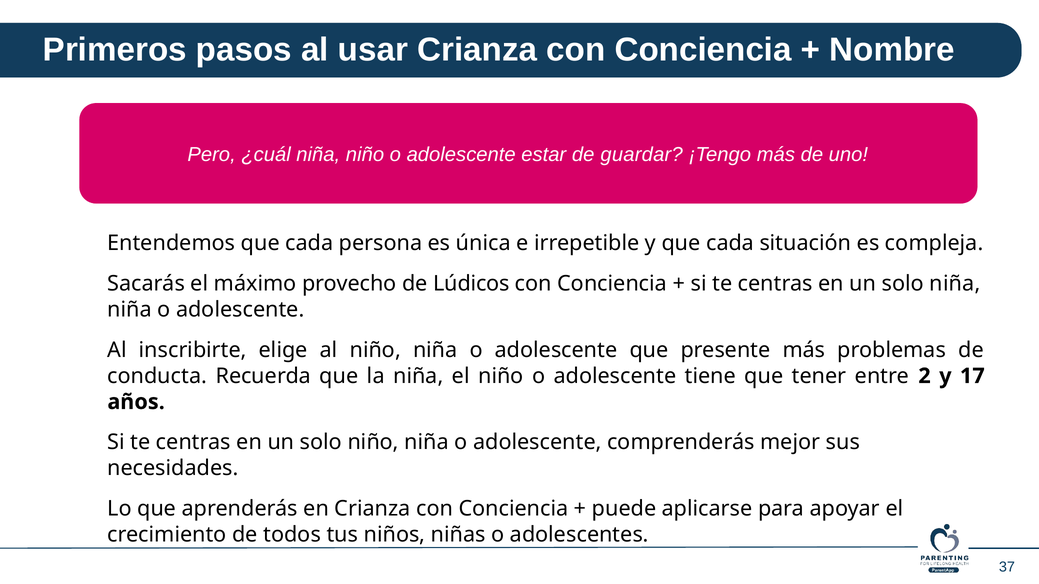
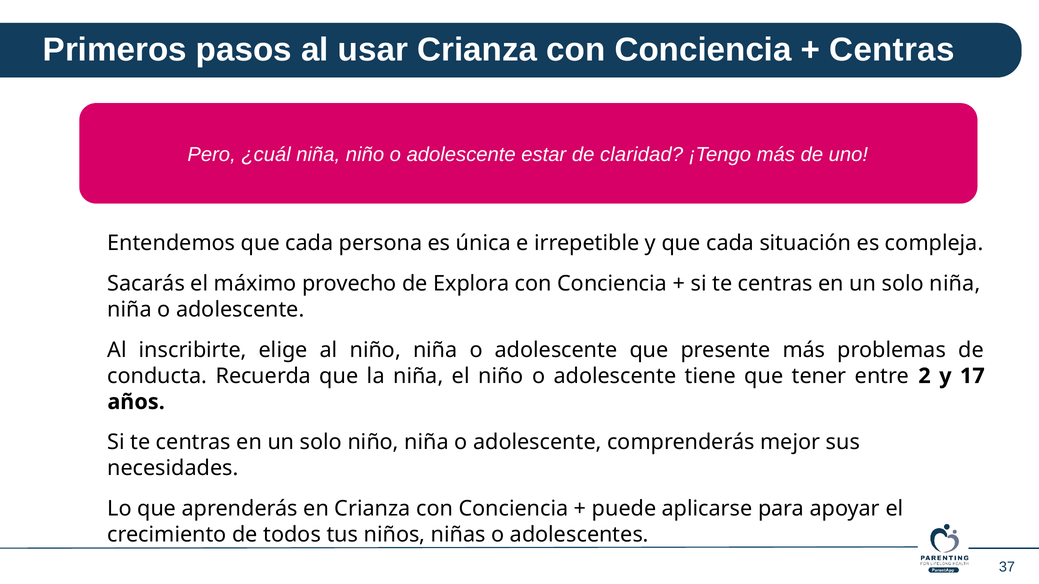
Nombre: Nombre -> Centras (892, 50)
guardar: guardar -> claridad (642, 155)
Lúdicos: Lúdicos -> Explora (471, 284)
